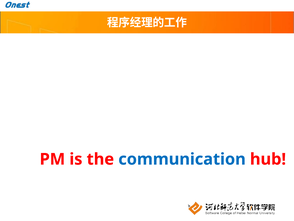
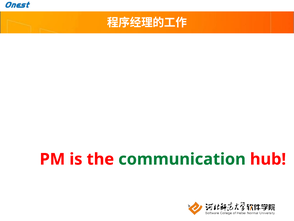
communication colour: blue -> green (182, 159)
